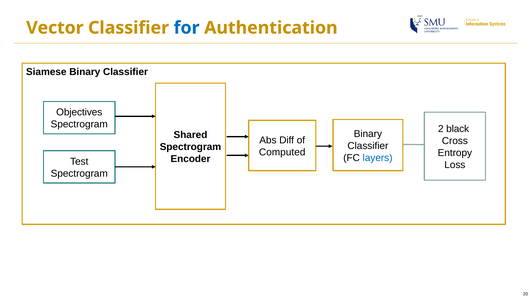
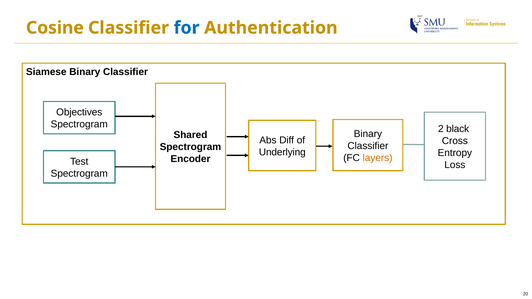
Vector: Vector -> Cosine (55, 28)
Computed: Computed -> Underlying (282, 152)
layers colour: blue -> orange (378, 158)
